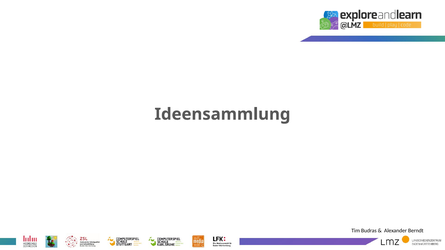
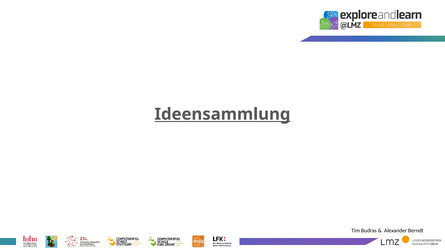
Ideensammlung underline: none -> present (222, 114)
